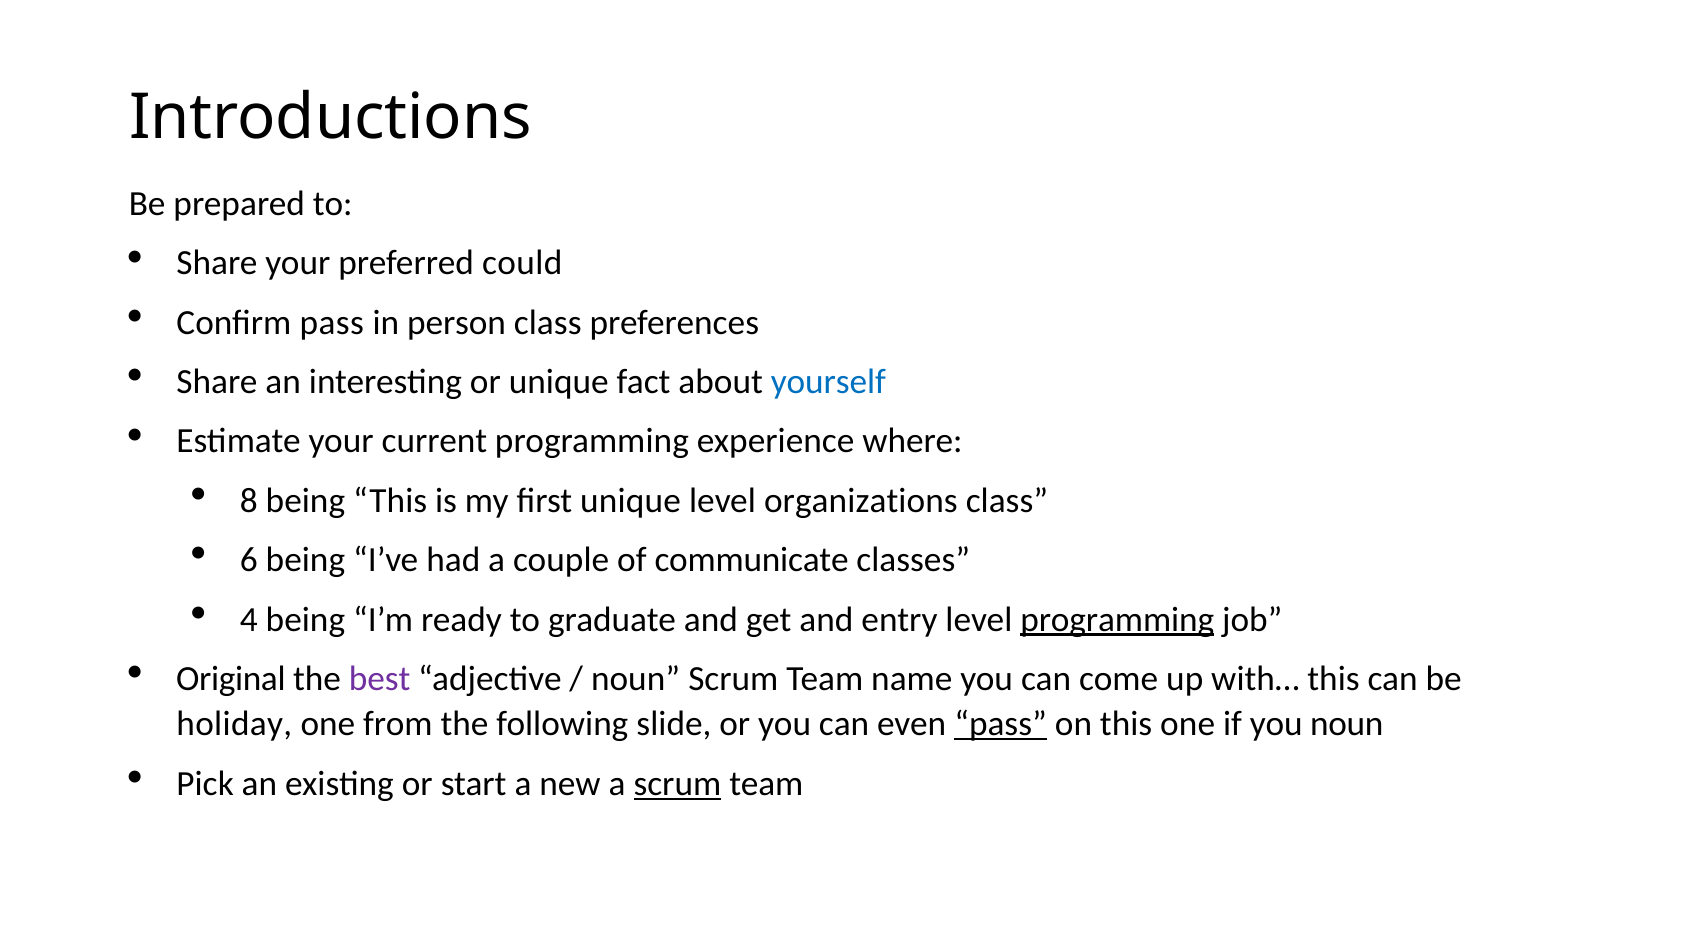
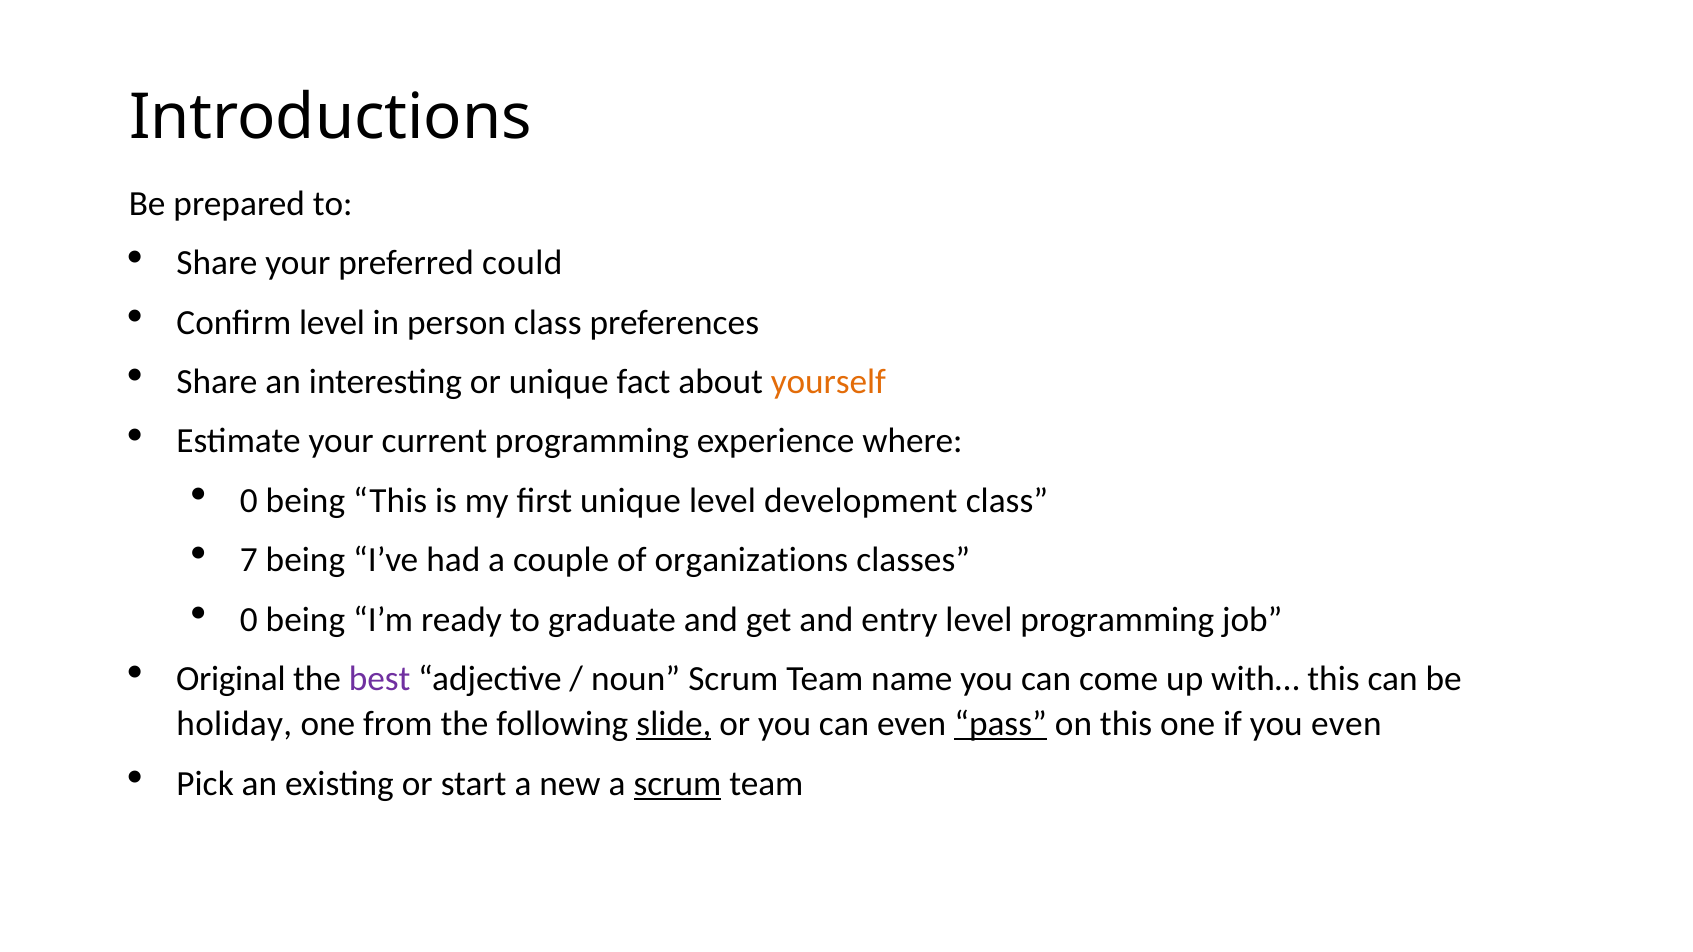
Confirm pass: pass -> level (332, 323)
yourself colour: blue -> orange (828, 382)
8: 8 -> 0 (249, 501)
organizations: organizations -> development (861, 501)
6: 6 -> 7 (249, 560)
communicate: communicate -> organizations (751, 560)
4: 4 -> 0 (249, 620)
programming underline: present -> none (1117, 620)
slide underline: none -> present (674, 724)
you noun: noun -> even (1346, 724)
